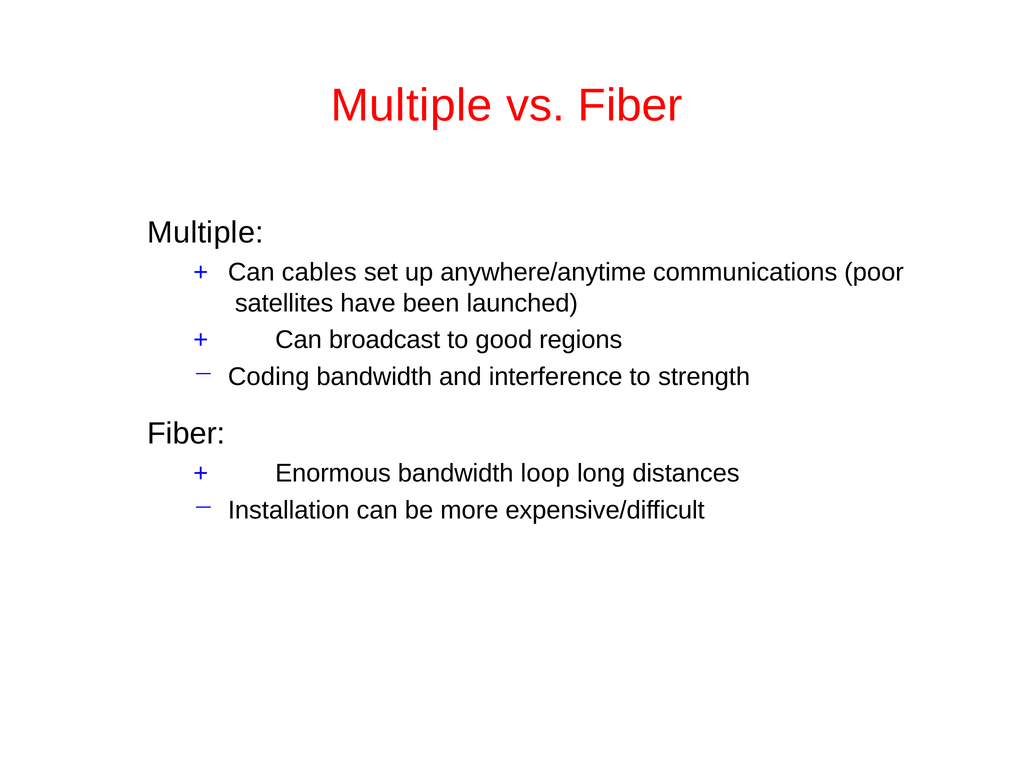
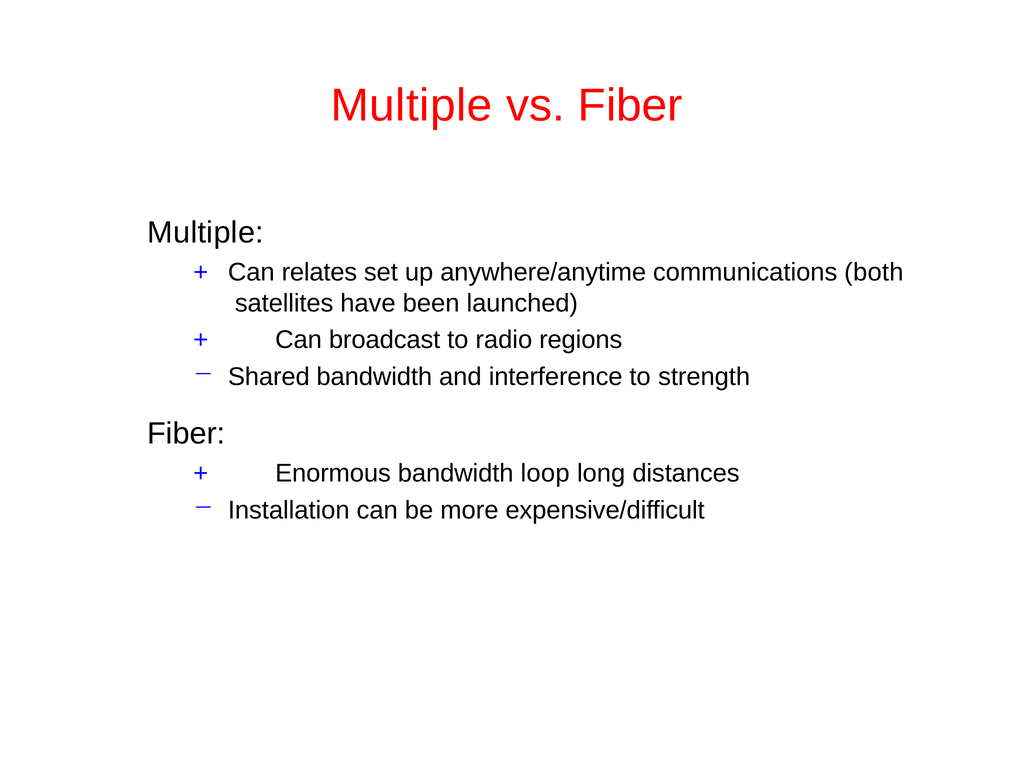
cables: cables -> relates (319, 272)
poor: poor -> both (874, 272)
good: good -> radio (504, 340)
Coding: Coding -> Shared (269, 377)
